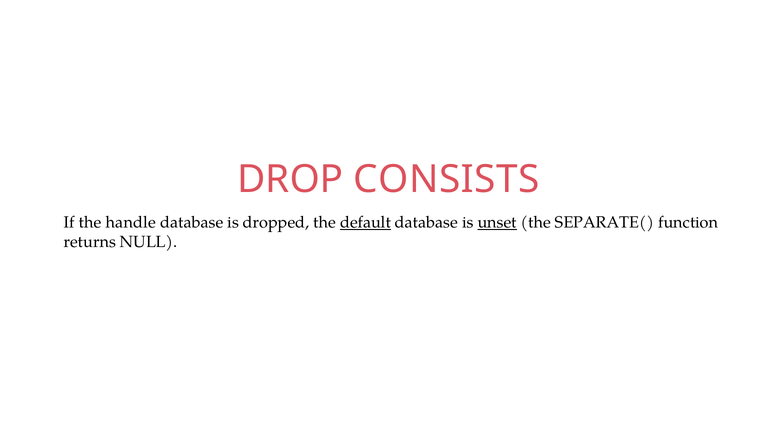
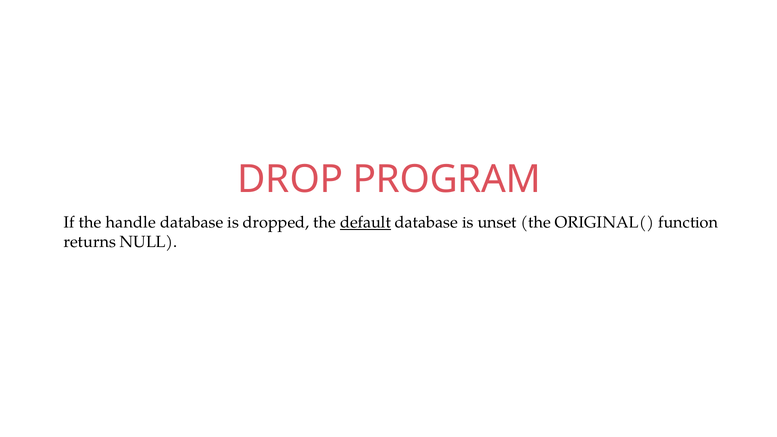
CONSISTS: CONSISTS -> PROGRAM (447, 179)
unset underline: present -> none (497, 223)
SEPARATE(: SEPARATE( -> ORIGINAL( (604, 223)
